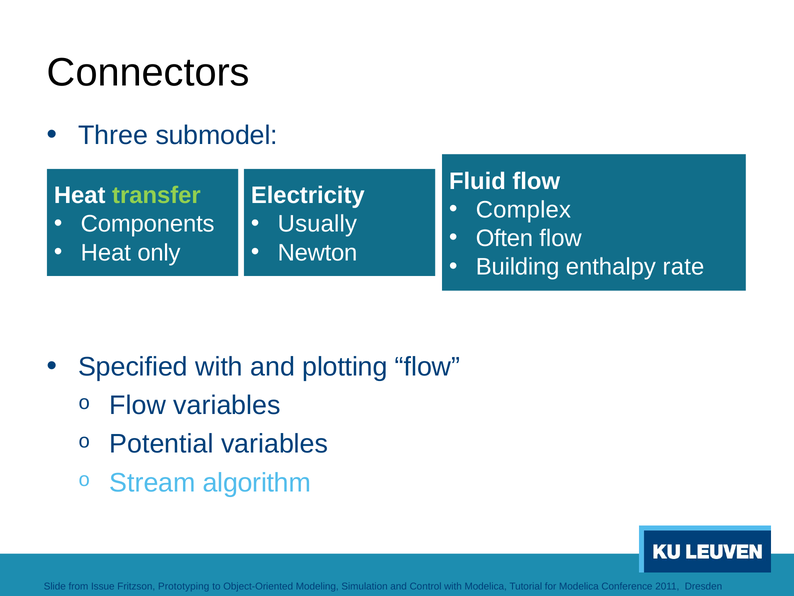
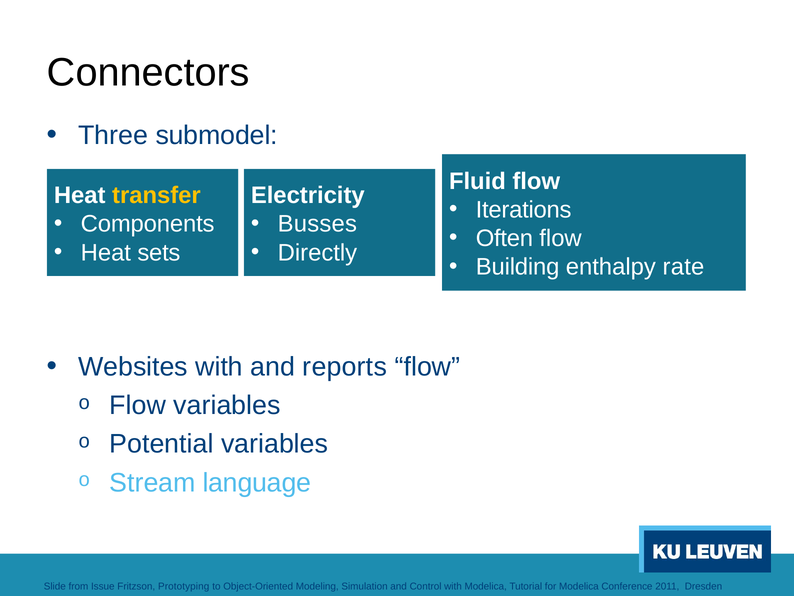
transfer colour: light green -> yellow (156, 195)
Complex: Complex -> Iterations (524, 210)
Usually: Usually -> Busses (317, 224)
only: only -> sets (159, 252)
Newton: Newton -> Directly (317, 252)
Specified: Specified -> Websites (133, 367)
plotting: plotting -> reports (345, 367)
algorithm: algorithm -> language (257, 482)
